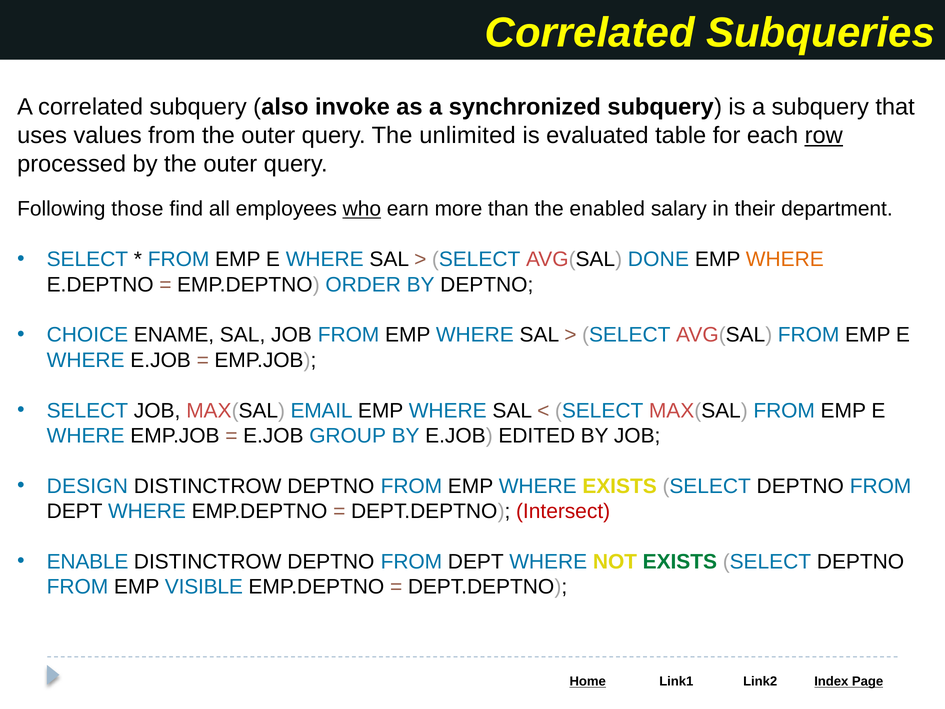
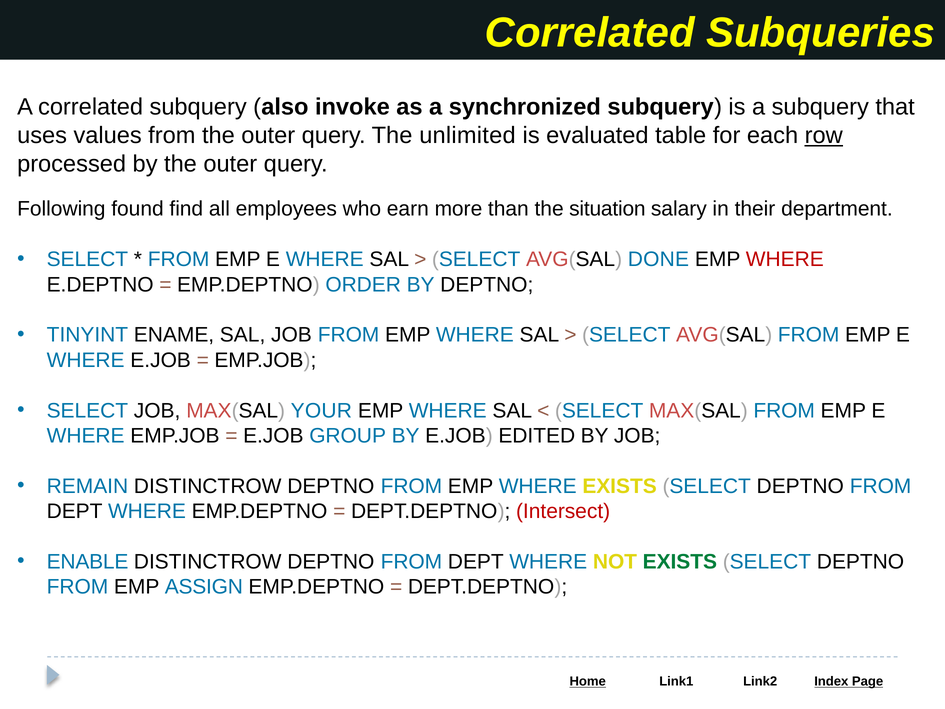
those: those -> found (137, 209)
who underline: present -> none (362, 209)
enabled: enabled -> situation (607, 209)
WHERE colour: orange -> red (785, 259)
CHOICE: CHOICE -> TINYINT (87, 335)
EMAIL: EMAIL -> YOUR (321, 410)
DESIGN: DESIGN -> REMAIN (87, 486)
VISIBLE: VISIBLE -> ASSIGN (204, 587)
